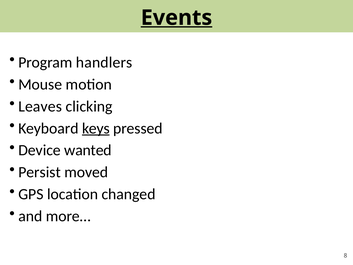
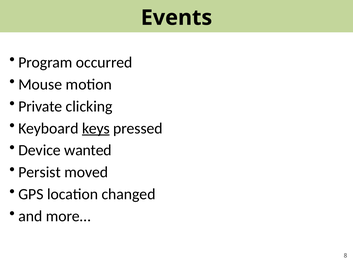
Events underline: present -> none (176, 18)
handlers: handlers -> occurred (104, 62)
Leaves: Leaves -> Private (40, 106)
